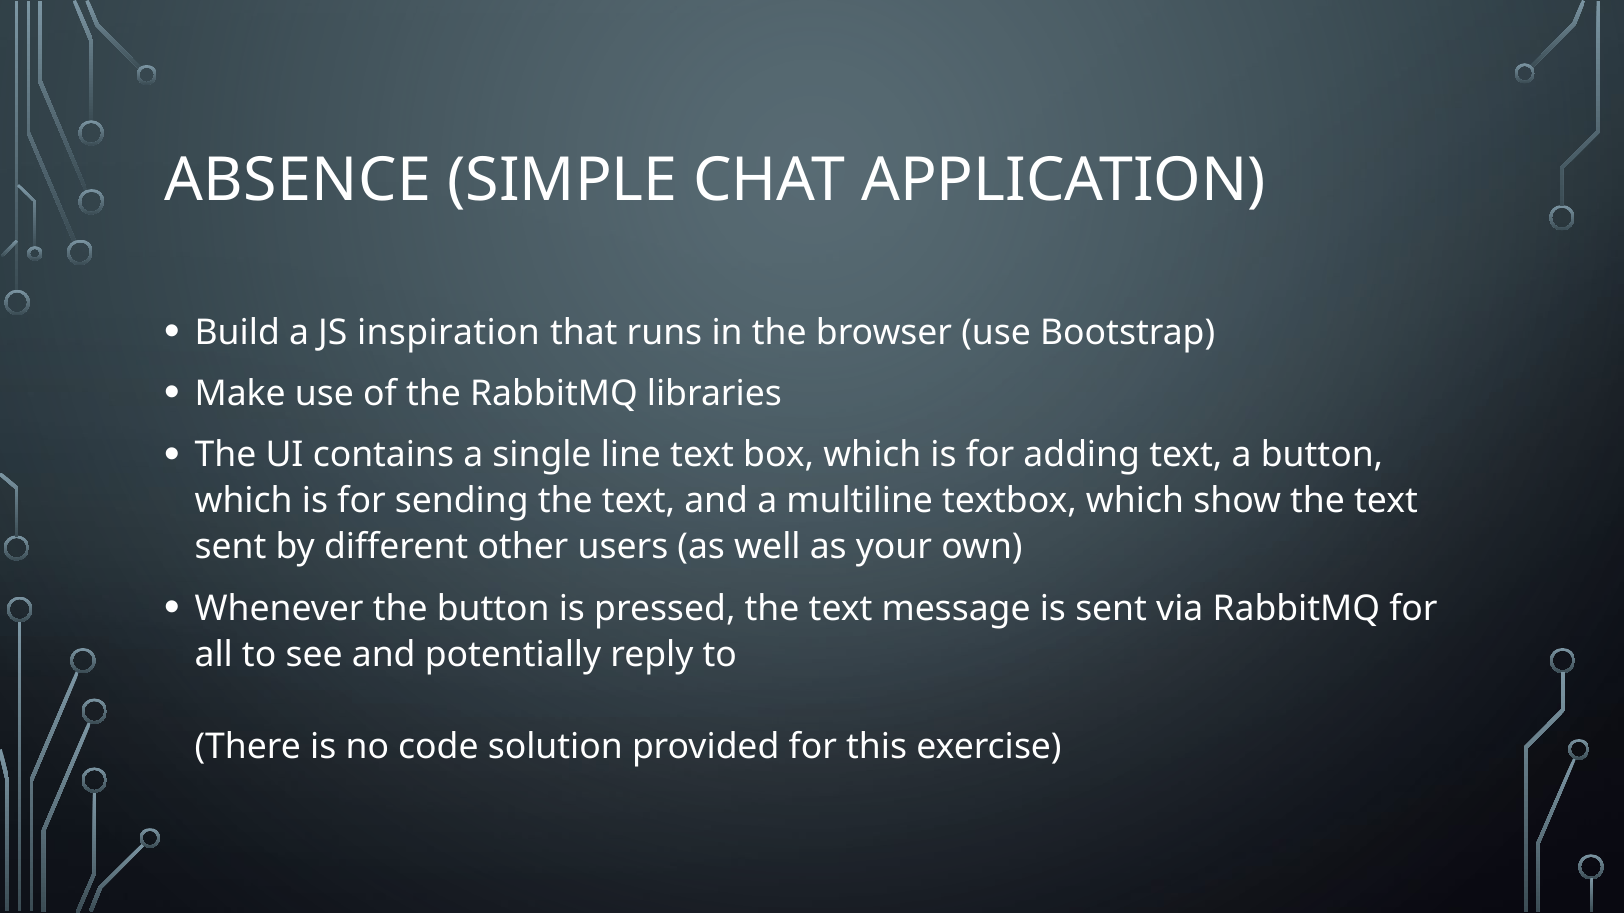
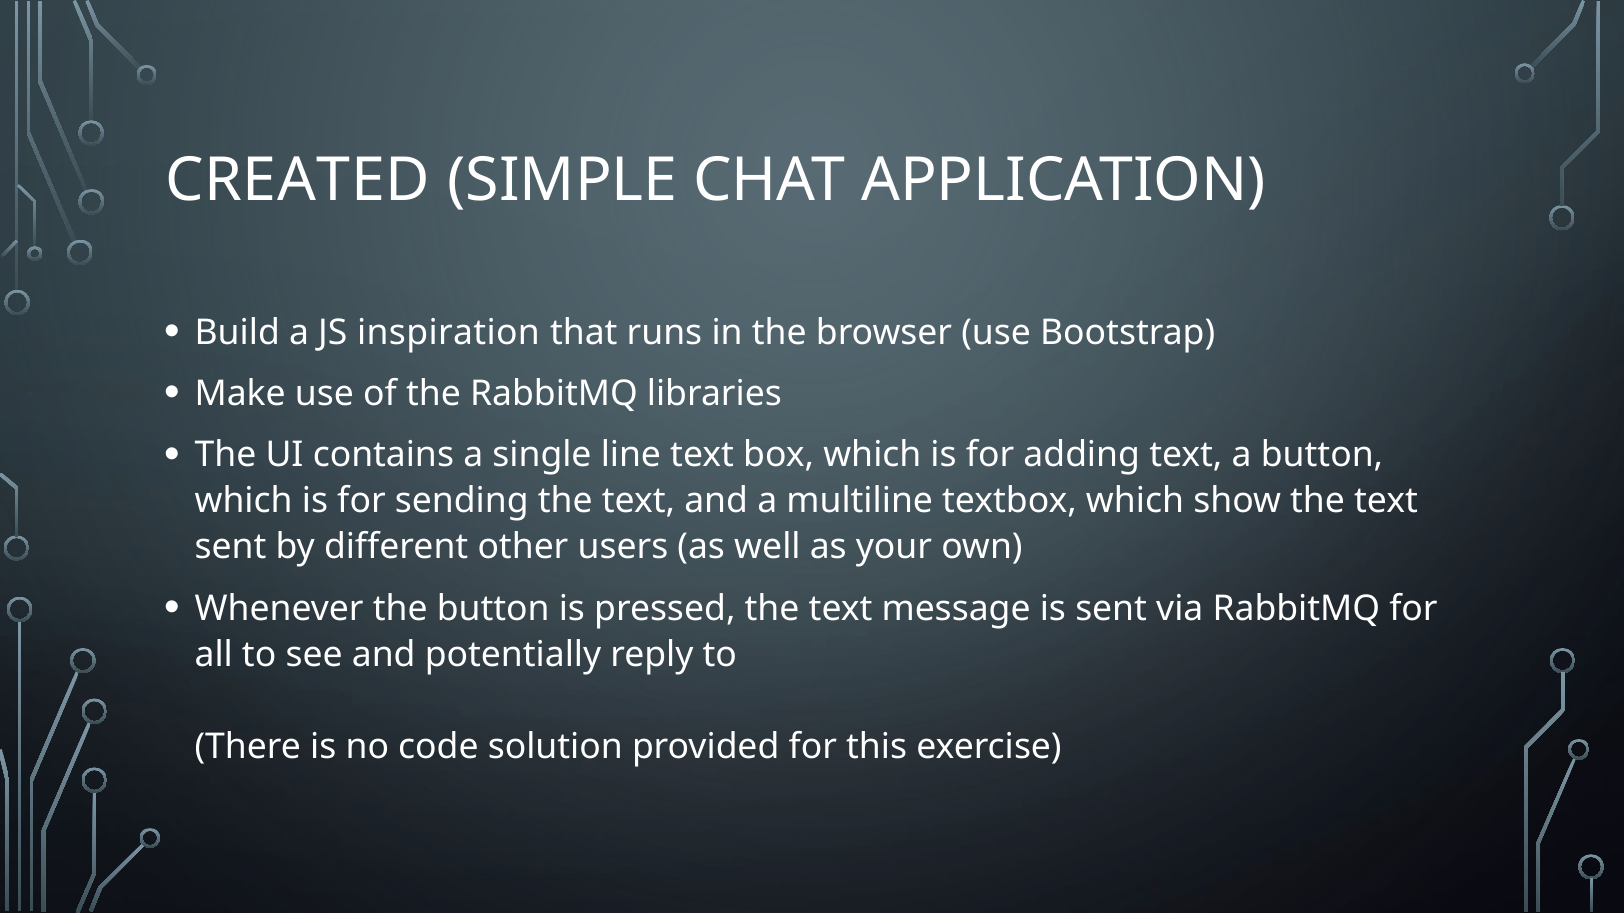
ABSENCE: ABSENCE -> CREATED (298, 180)
